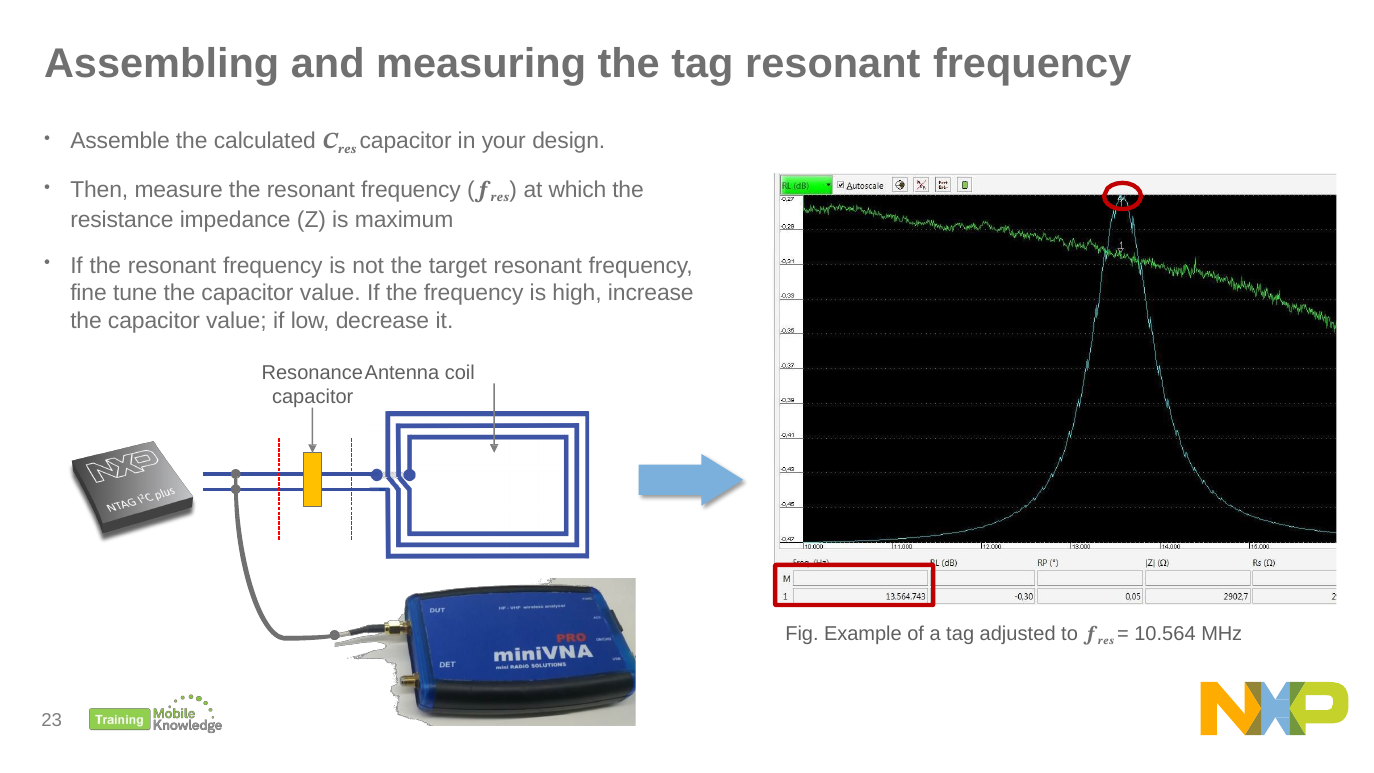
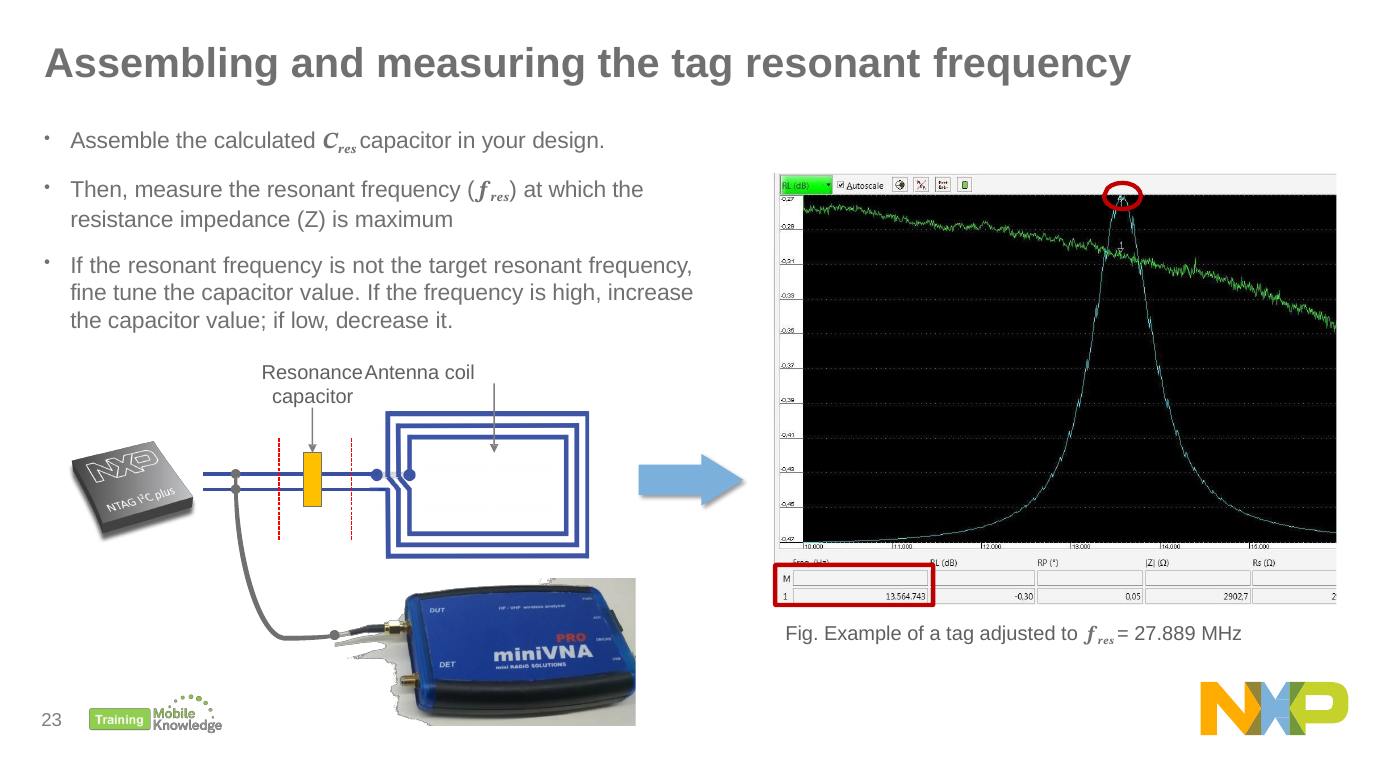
10.564: 10.564 -> 27.889 (1165, 634)
